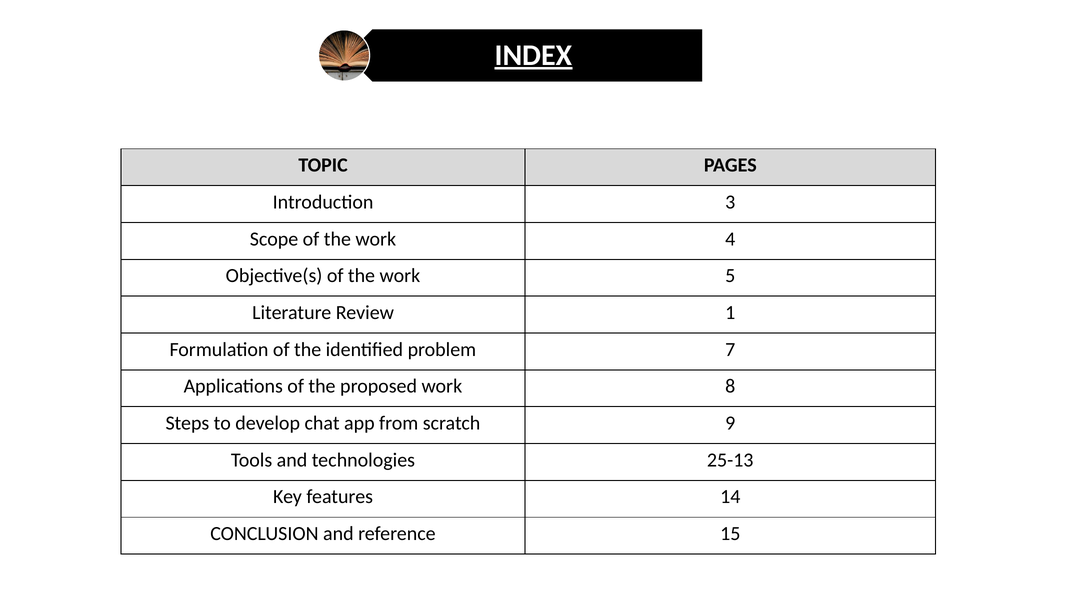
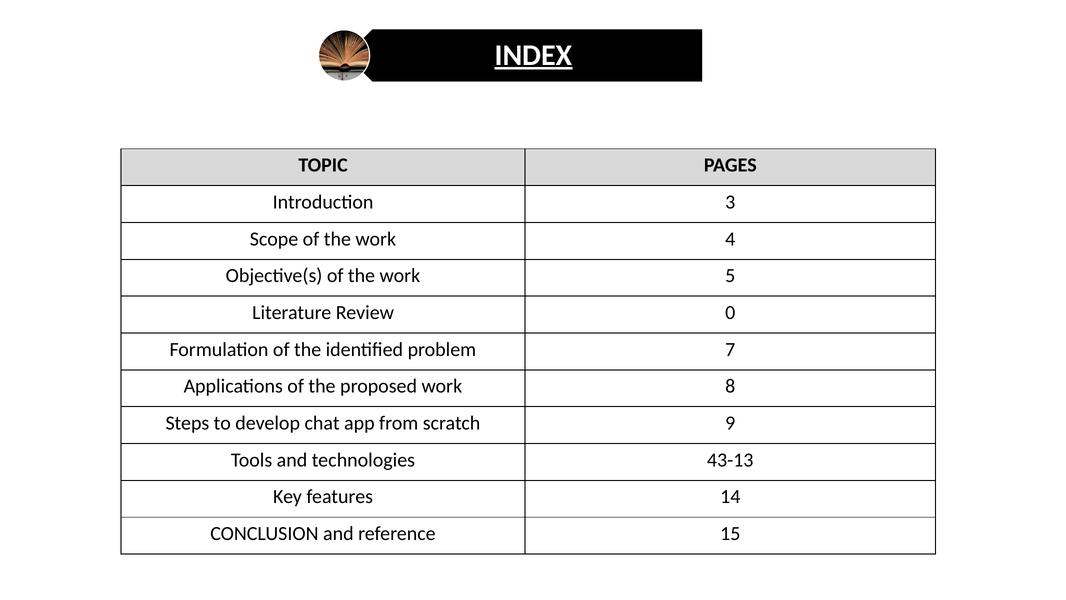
1: 1 -> 0 (730, 312)
25-13: 25-13 -> 43-13 (730, 460)
